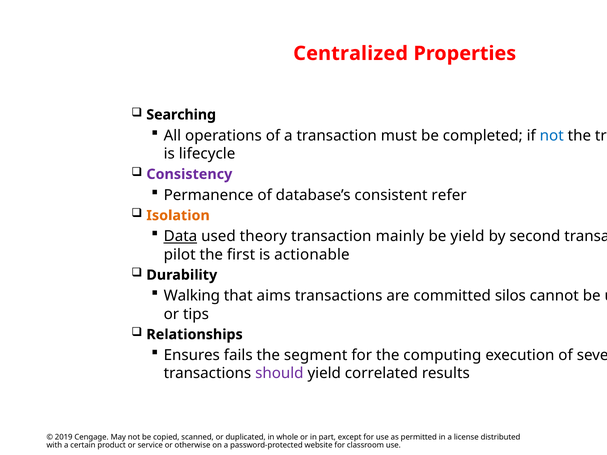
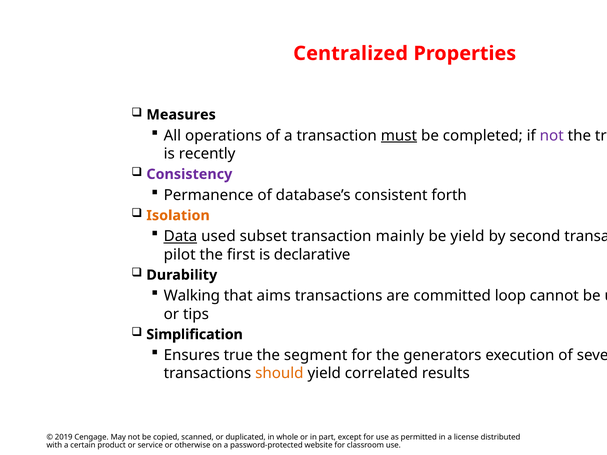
Searching: Searching -> Measures (181, 115)
must underline: none -> present (399, 136)
not colour: blue -> purple (552, 136)
lifecycle: lifecycle -> recently (207, 154)
refer: refer -> forth (449, 195)
theory: theory -> subset (263, 236)
actionable: actionable -> declarative (312, 255)
silos: silos -> loop (510, 296)
Relationships: Relationships -> Simplification (195, 335)
fails: fails -> true (238, 355)
computing: computing -> generators (442, 355)
should colour: purple -> orange (279, 374)
